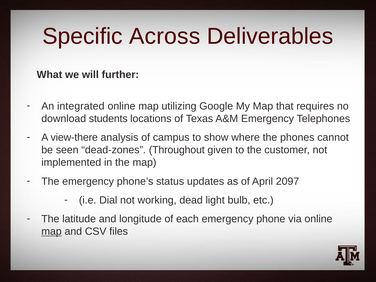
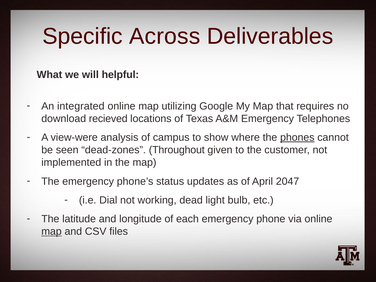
further: further -> helpful (120, 75)
students: students -> recieved (108, 119)
view-there: view-there -> view-were (74, 137)
phones underline: none -> present (297, 137)
2097: 2097 -> 2047 (288, 181)
